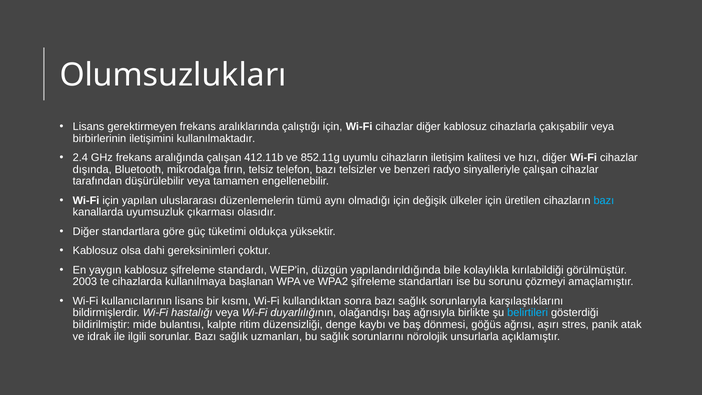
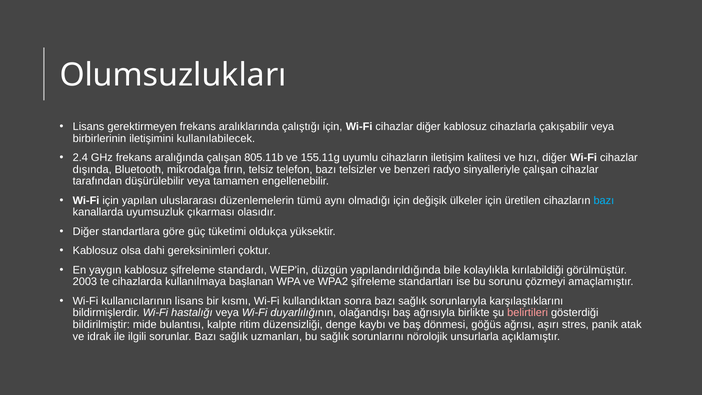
kullanılmaktadır: kullanılmaktadır -> kullanılabilecek (216, 138)
412.11b: 412.11b -> 805.11b (264, 158)
852.11g: 852.11g -> 155.11g (320, 158)
belirtileri colour: light blue -> pink (528, 313)
